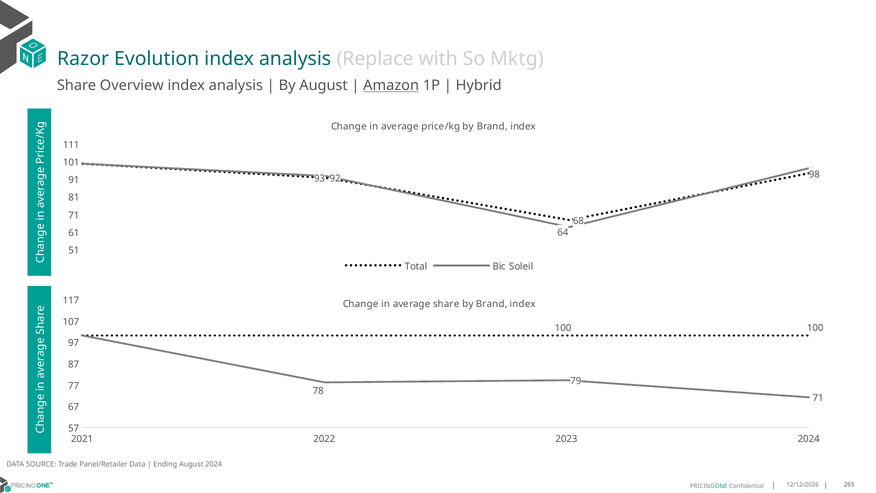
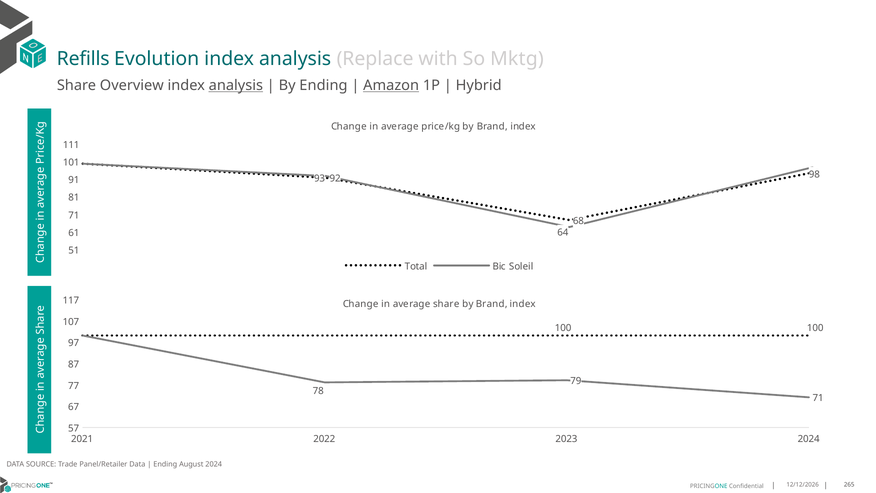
Razor: Razor -> Refills (83, 59)
analysis underline: none -> present (236, 85)
By August: August -> Ending (323, 85)
